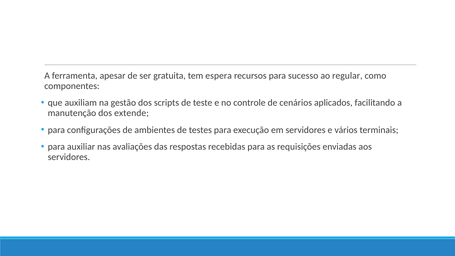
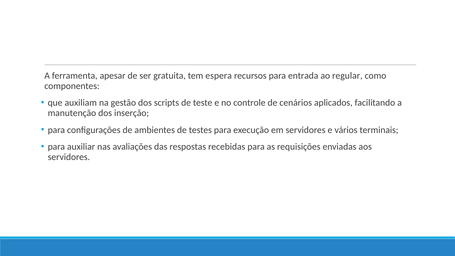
sucesso: sucesso -> entrada (303, 76)
extende: extende -> inserção (132, 113)
